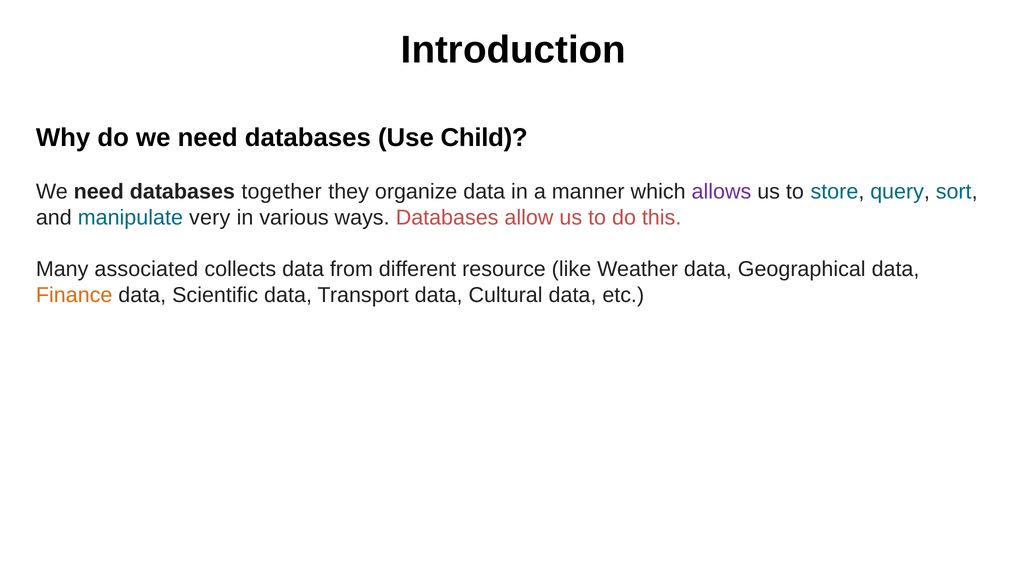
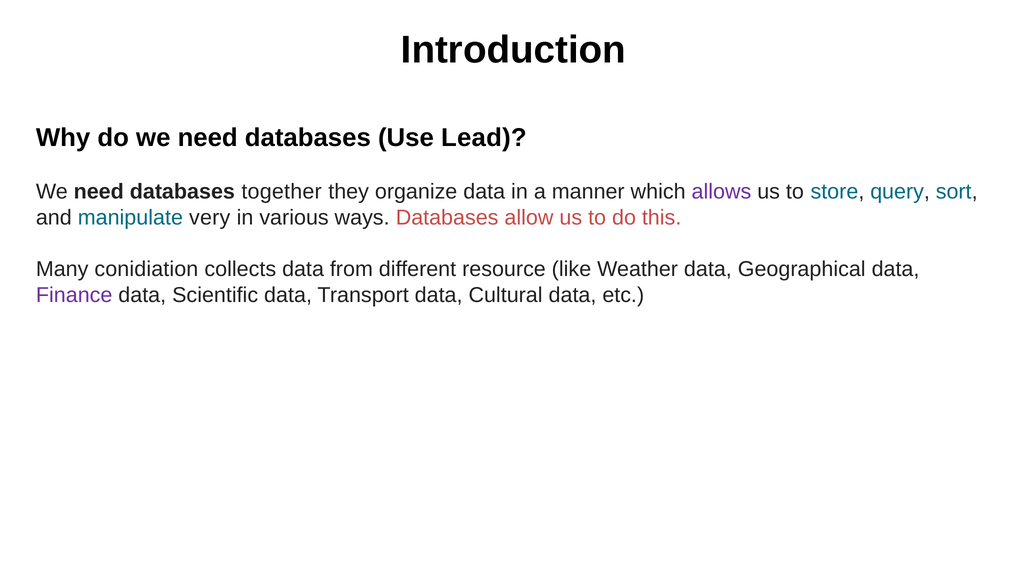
Child: Child -> Lead (484, 138)
associated: associated -> conidiation (146, 269)
Finance colour: orange -> purple (74, 295)
